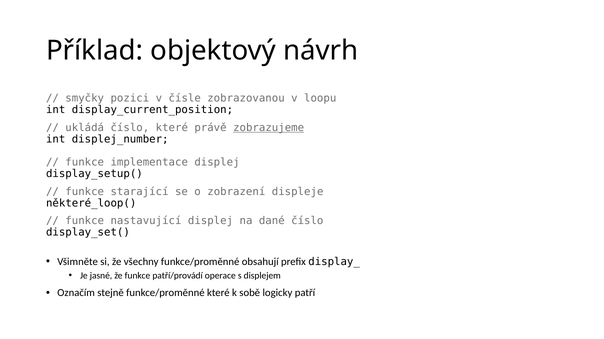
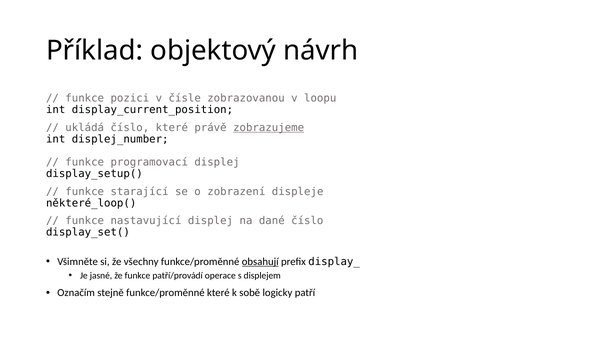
smyčky: smyčky -> funkce (85, 98)
implementace: implementace -> programovací (149, 162)
obsahují underline: none -> present (260, 262)
